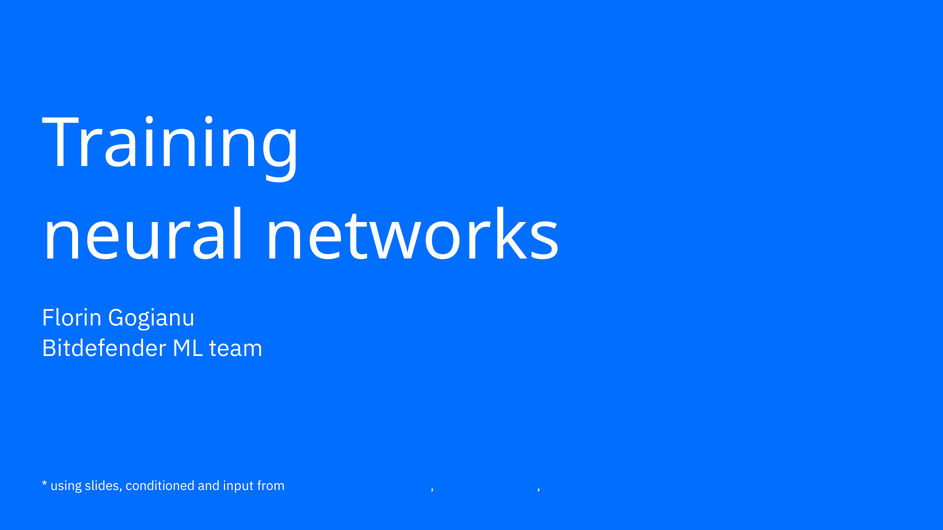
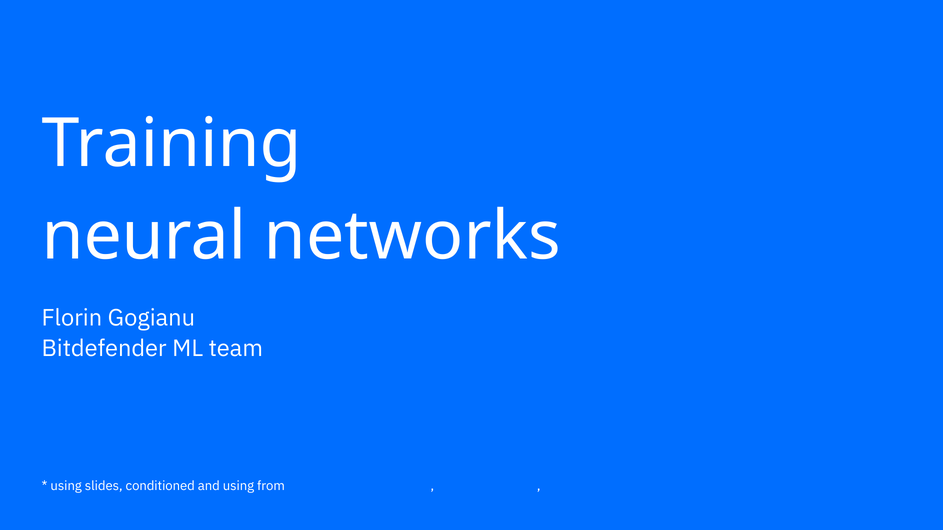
and input: input -> using (238, 486)
